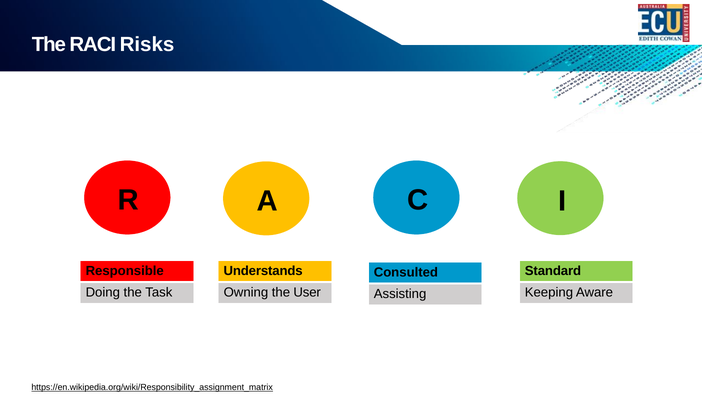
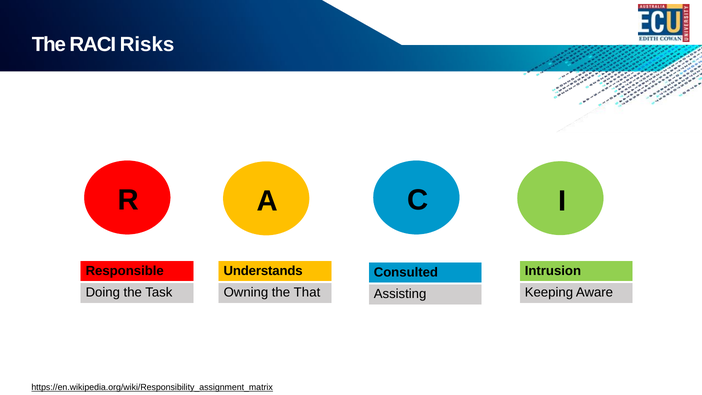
Standard: Standard -> Intrusion (553, 271)
User: User -> That (307, 292)
